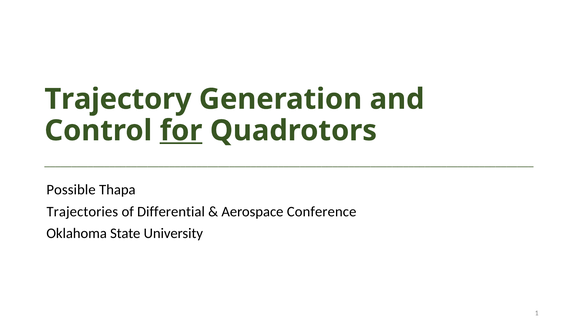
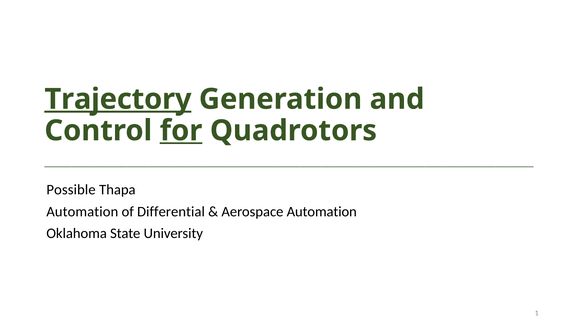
Trajectory underline: none -> present (118, 99)
Trajectories: Trajectories -> Automation (82, 212)
Aerospace Conference: Conference -> Automation (322, 212)
